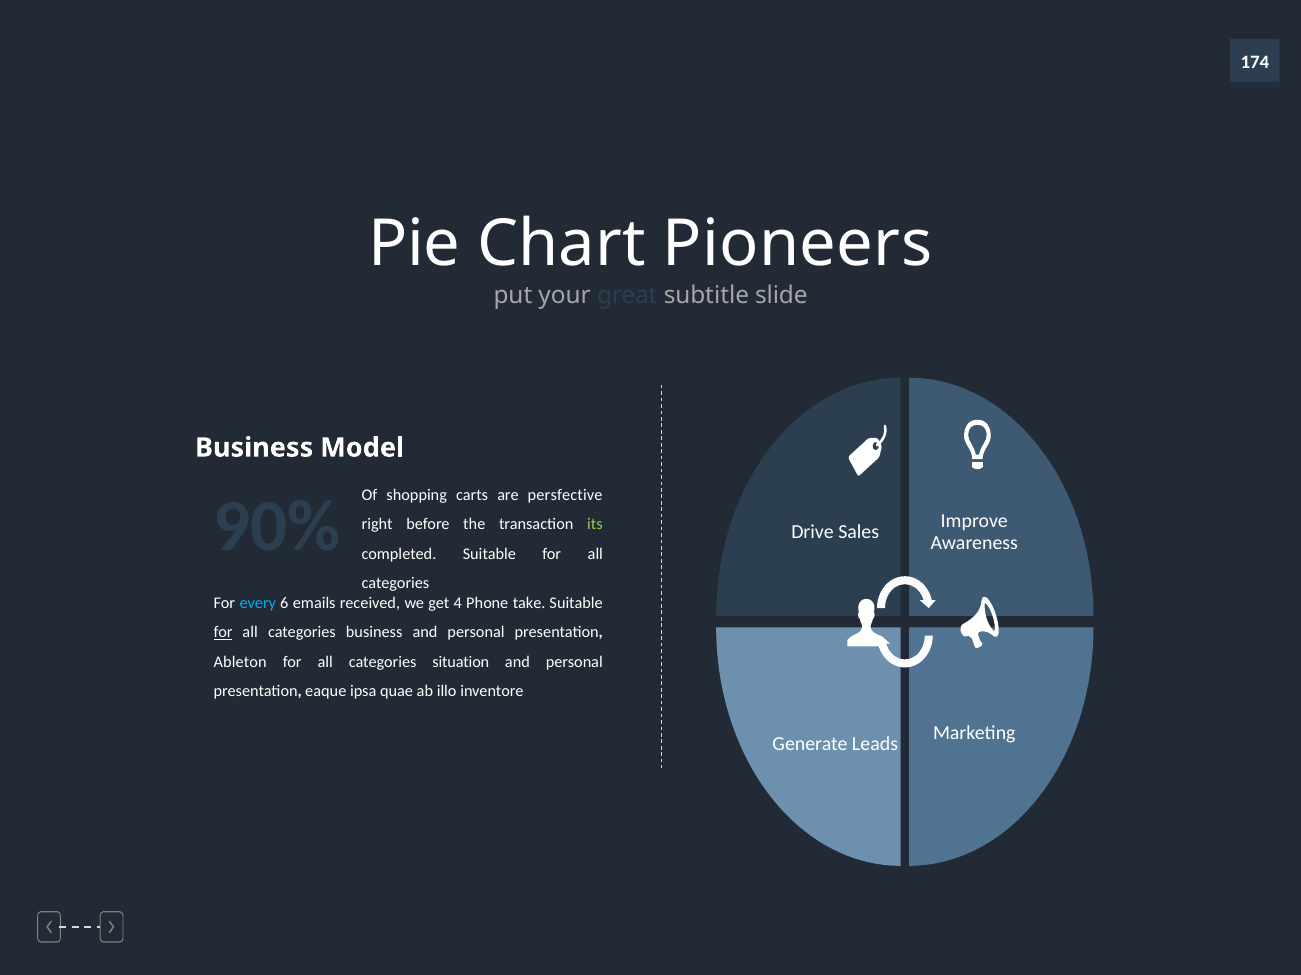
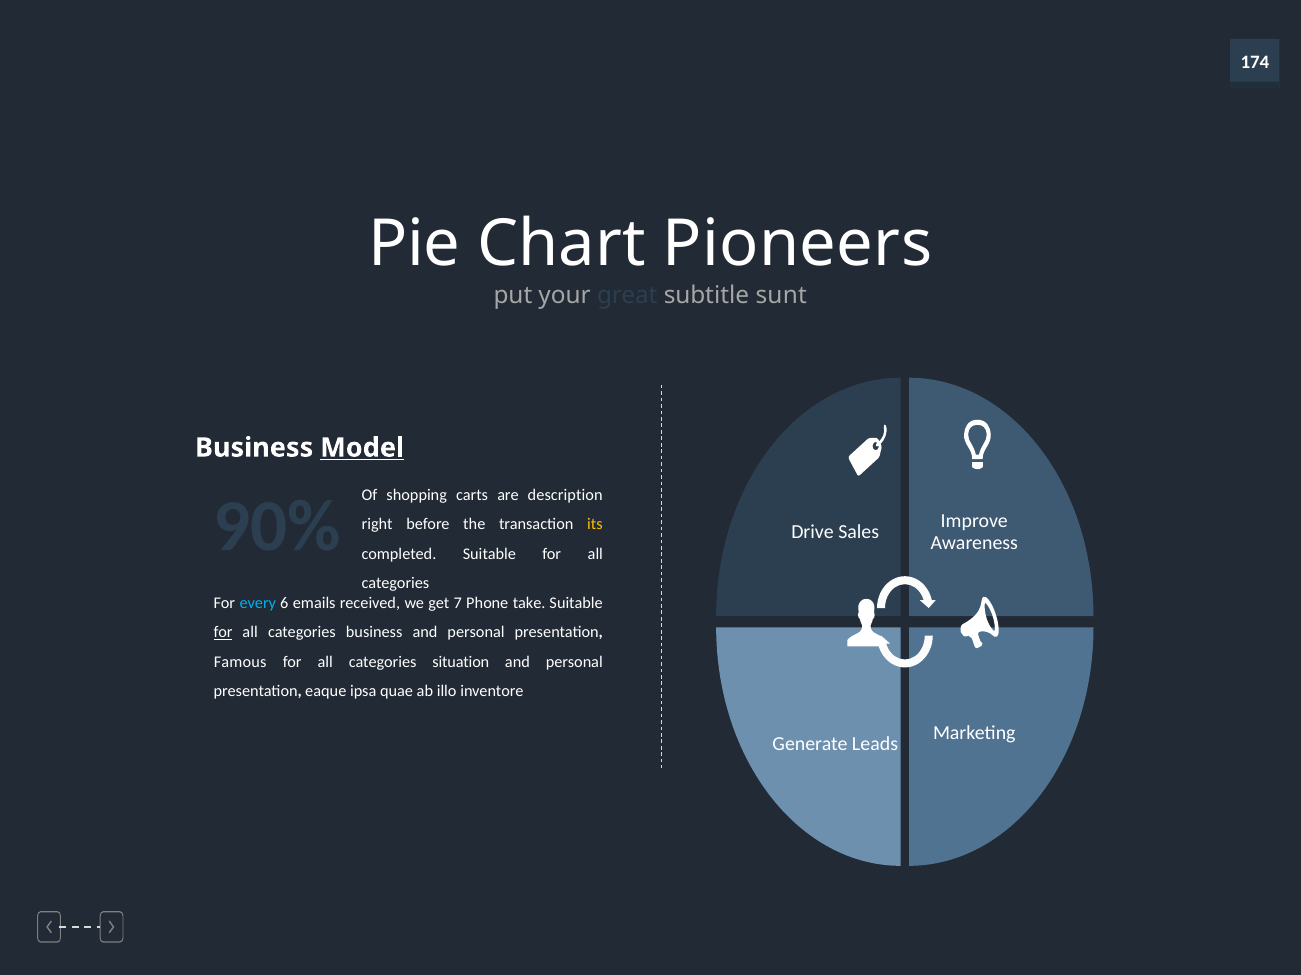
slide: slide -> sunt (781, 296)
Model underline: none -> present (362, 448)
persfective: persfective -> description (565, 495)
its colour: light green -> yellow (595, 525)
4: 4 -> 7 (458, 604)
Ableton: Ableton -> Famous (240, 662)
